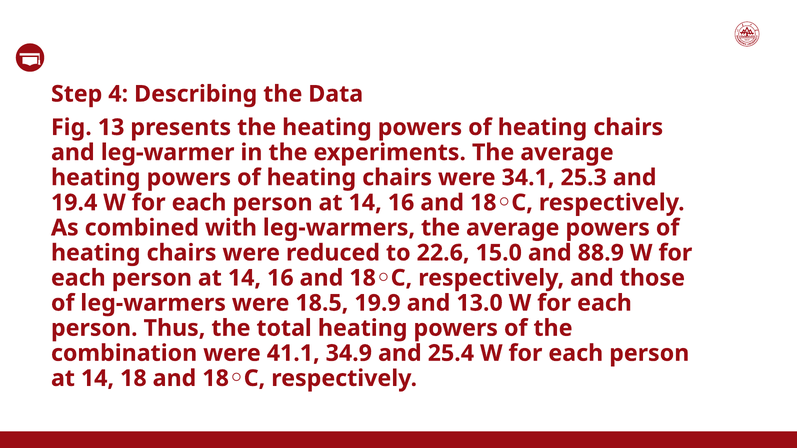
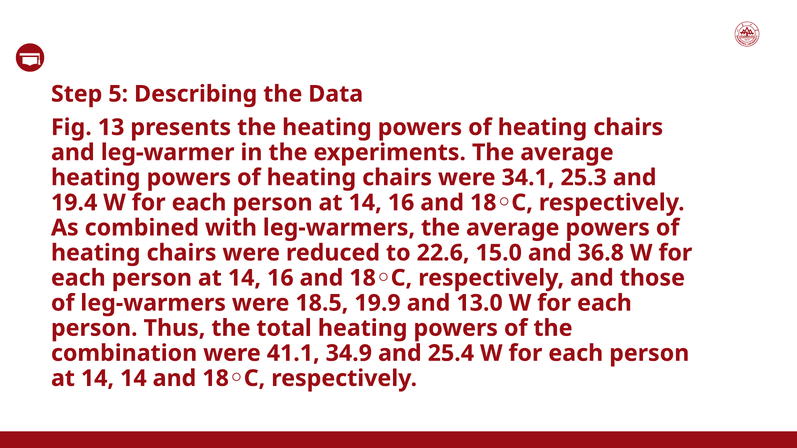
4: 4 -> 5 (118, 94)
88.9: 88.9 -> 36.8 (601, 253)
14 18: 18 -> 14 (133, 379)
